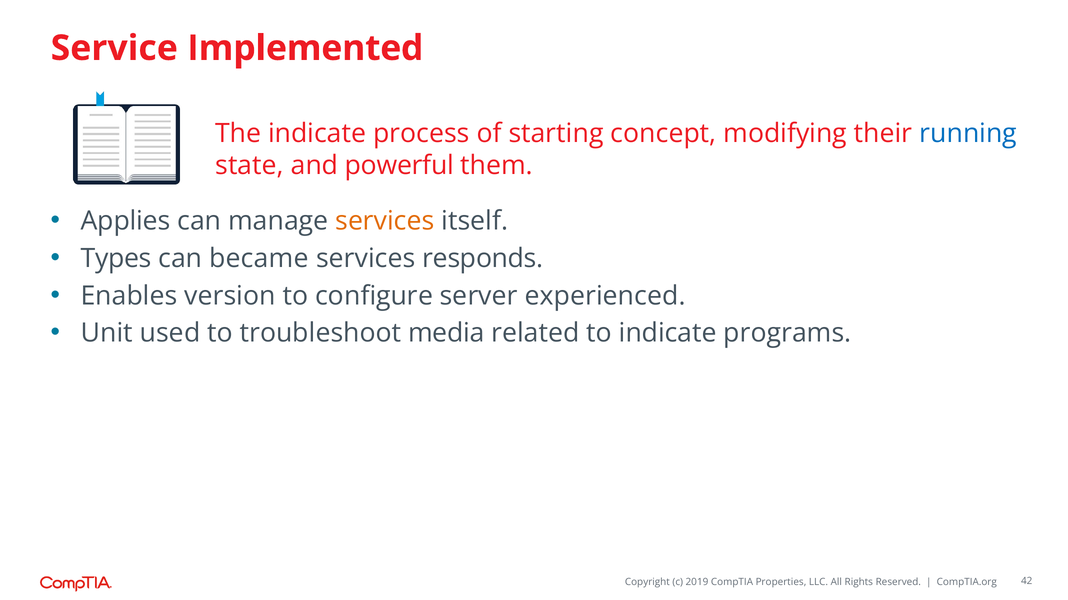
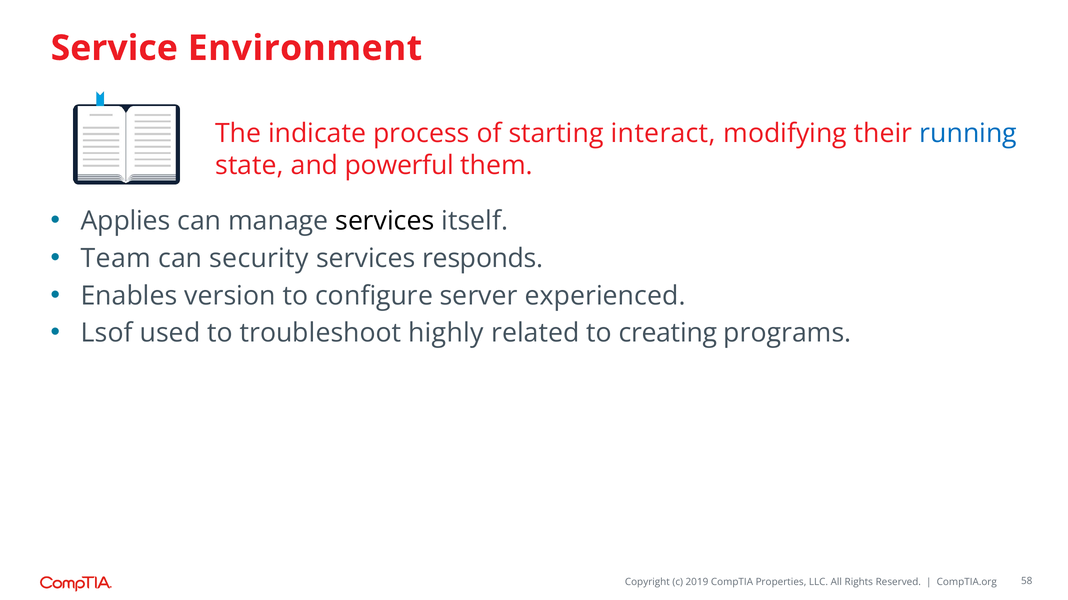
Implemented: Implemented -> Environment (305, 48)
concept: concept -> interact (663, 134)
services colour: orange -> black (385, 221)
Types: Types -> Team (116, 259)
became: became -> security (259, 259)
Unit: Unit -> Lsof (107, 333)
media: media -> highly (446, 333)
to indicate: indicate -> creating (668, 333)
42: 42 -> 58 (1027, 582)
